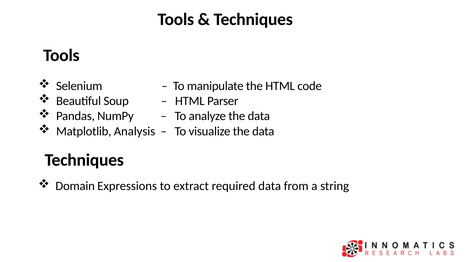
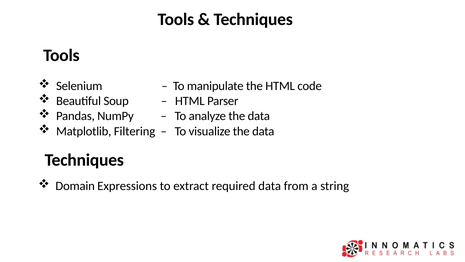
Analysis: Analysis -> Filtering (135, 131)
